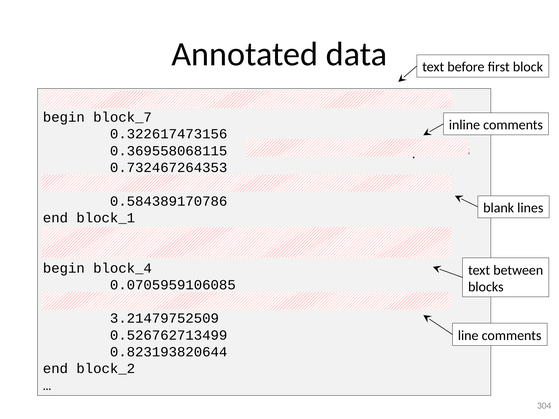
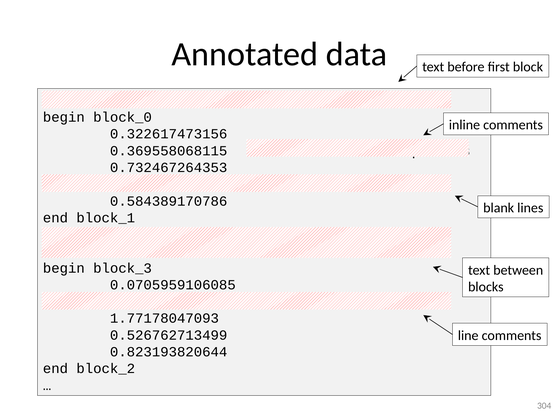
block_7: block_7 -> block_0 (123, 117)
block_4: block_4 -> block_3 (123, 268)
3.21479752509: 3.21479752509 -> 1.77178047093 (164, 319)
